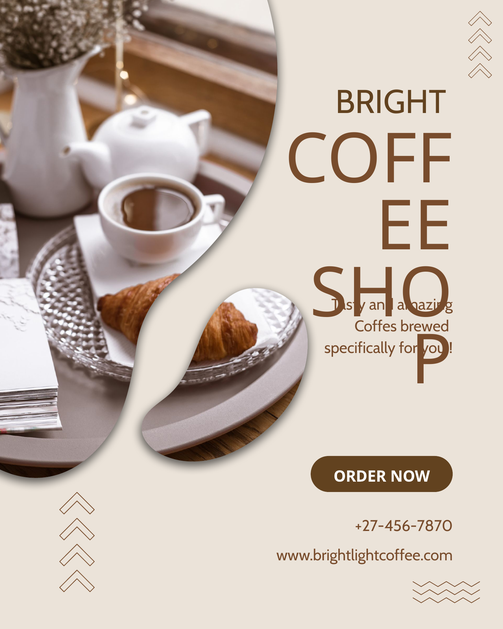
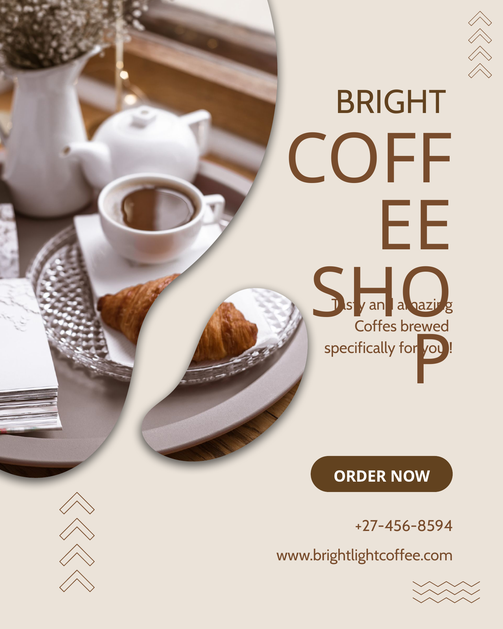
+27-456-7870: +27-456-7870 -> +27-456-8594 (404, 526)
